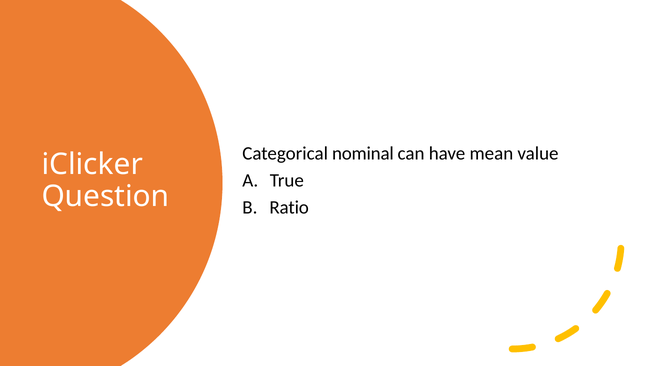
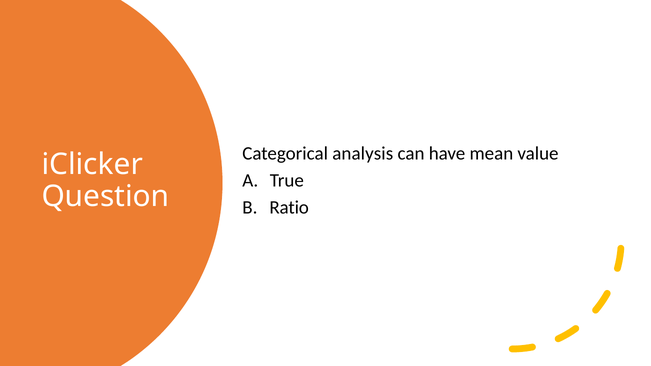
nominal: nominal -> analysis (363, 153)
